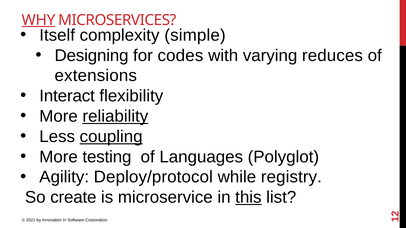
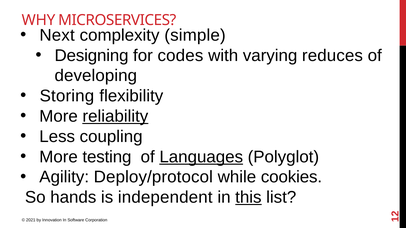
WHY underline: present -> none (38, 20)
Itself: Itself -> Next (57, 35)
extensions: extensions -> developing (96, 76)
Interact: Interact -> Storing (67, 96)
coupling underline: present -> none (111, 137)
Languages underline: none -> present (201, 157)
registry: registry -> cookies (292, 177)
create: create -> hands (73, 198)
microservice: microservice -> independent (165, 198)
